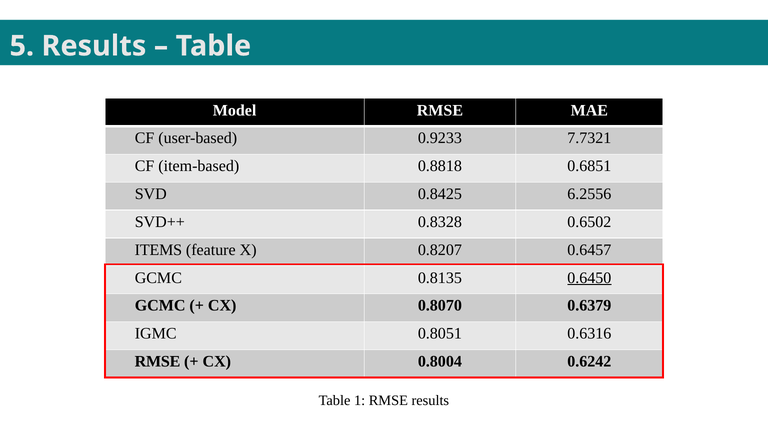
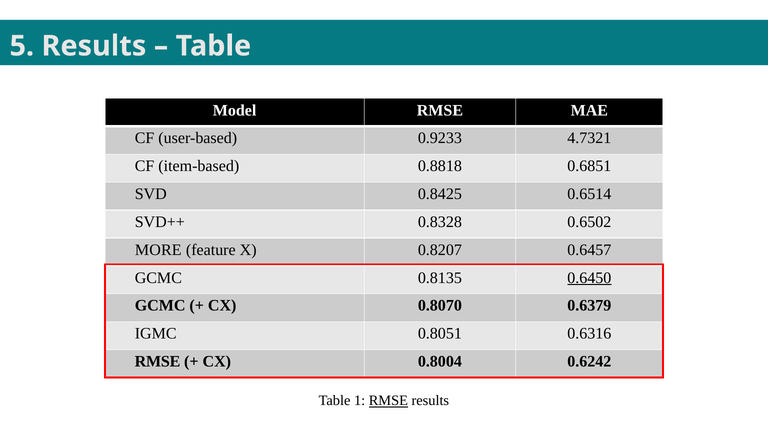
7.7321: 7.7321 -> 4.7321 (589, 138)
6.2556: 6.2556 -> 0.6514 (589, 194)
ITEMS: ITEMS -> MORE (158, 250)
RMSE underline: none -> present (388, 401)
